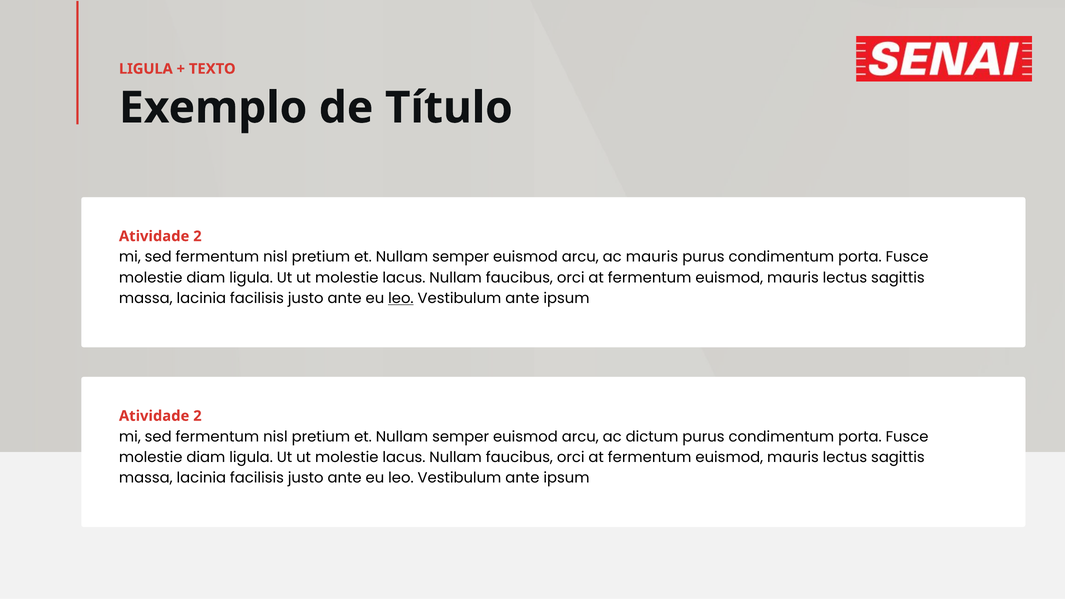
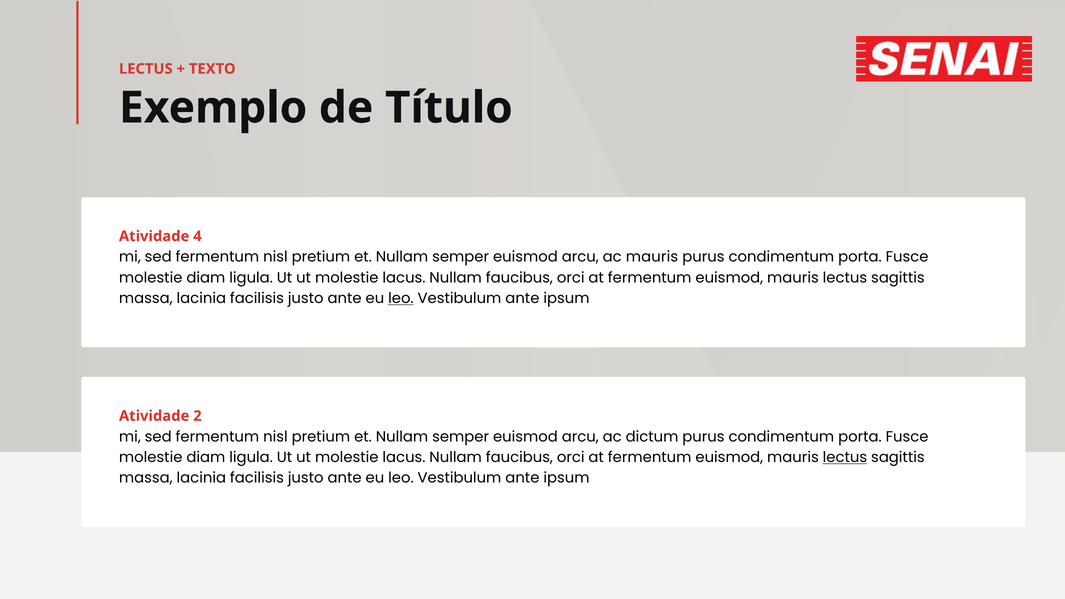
LIGULA: LIGULA -> LECTUS (146, 69)
2: 2 -> 4 (197, 236)
lectus underline: none -> present (845, 457)
